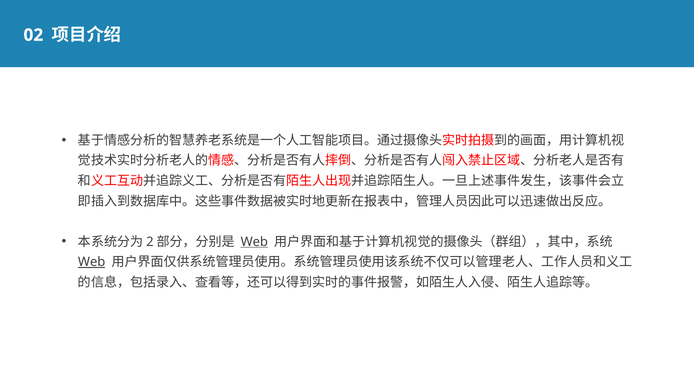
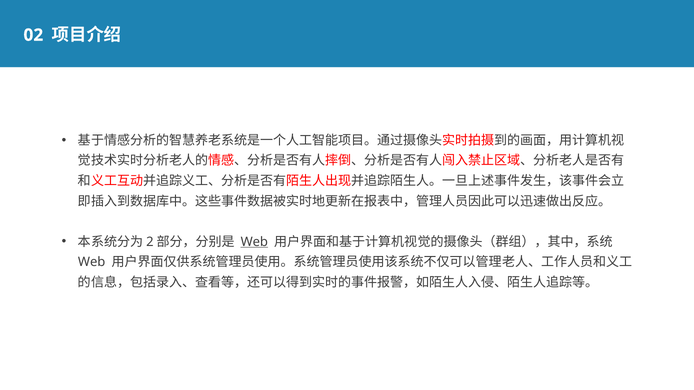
Web underline: present -> none (92, 262)
